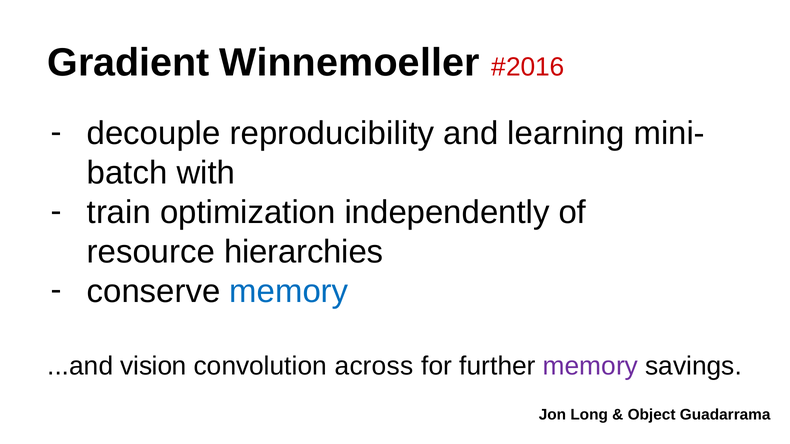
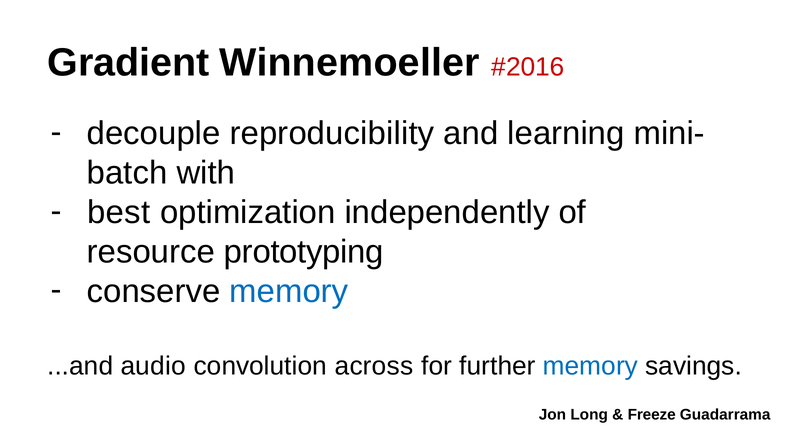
train: train -> best (119, 213)
hierarchies: hierarchies -> prototyping (304, 252)
vision: vision -> audio (153, 366)
memory colour: purple -> blue (590, 366)
Object: Object -> Freeze (652, 415)
